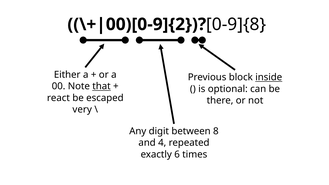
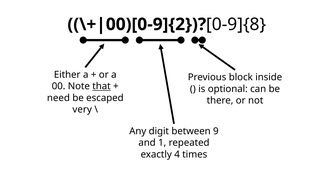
inside underline: present -> none (269, 77)
react: react -> need (58, 98)
8: 8 -> 9 (216, 131)
4: 4 -> 1 (162, 143)
6: 6 -> 4 (177, 154)
